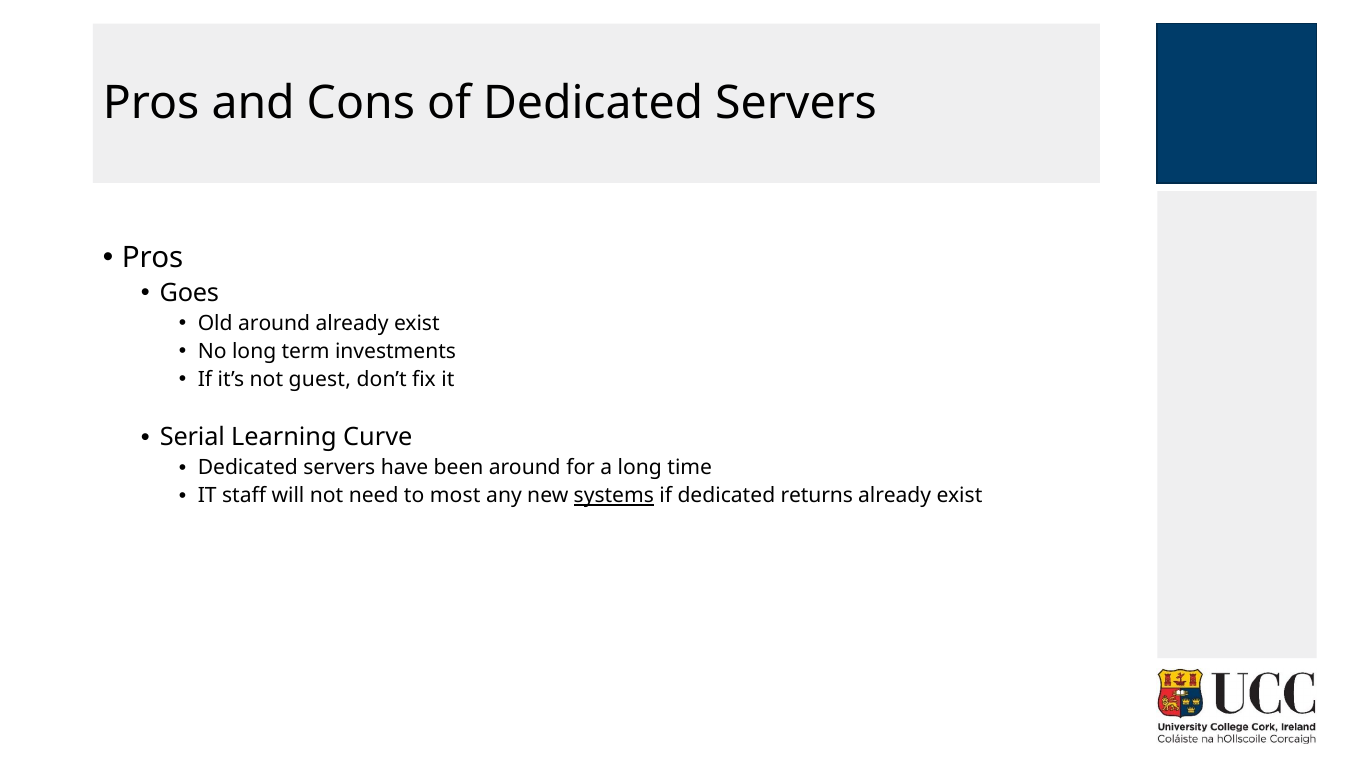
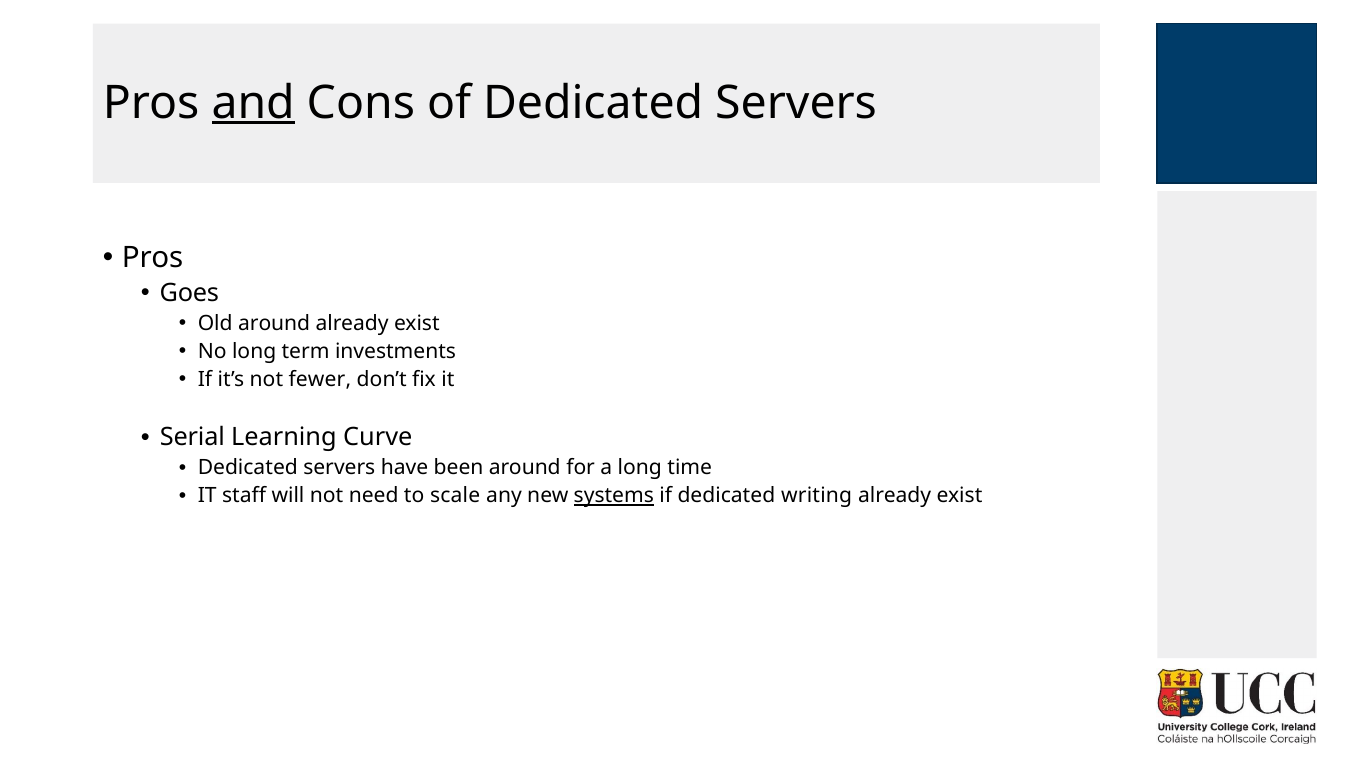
and underline: none -> present (253, 103)
guest: guest -> fewer (320, 380)
most: most -> scale (455, 496)
returns: returns -> writing (817, 496)
